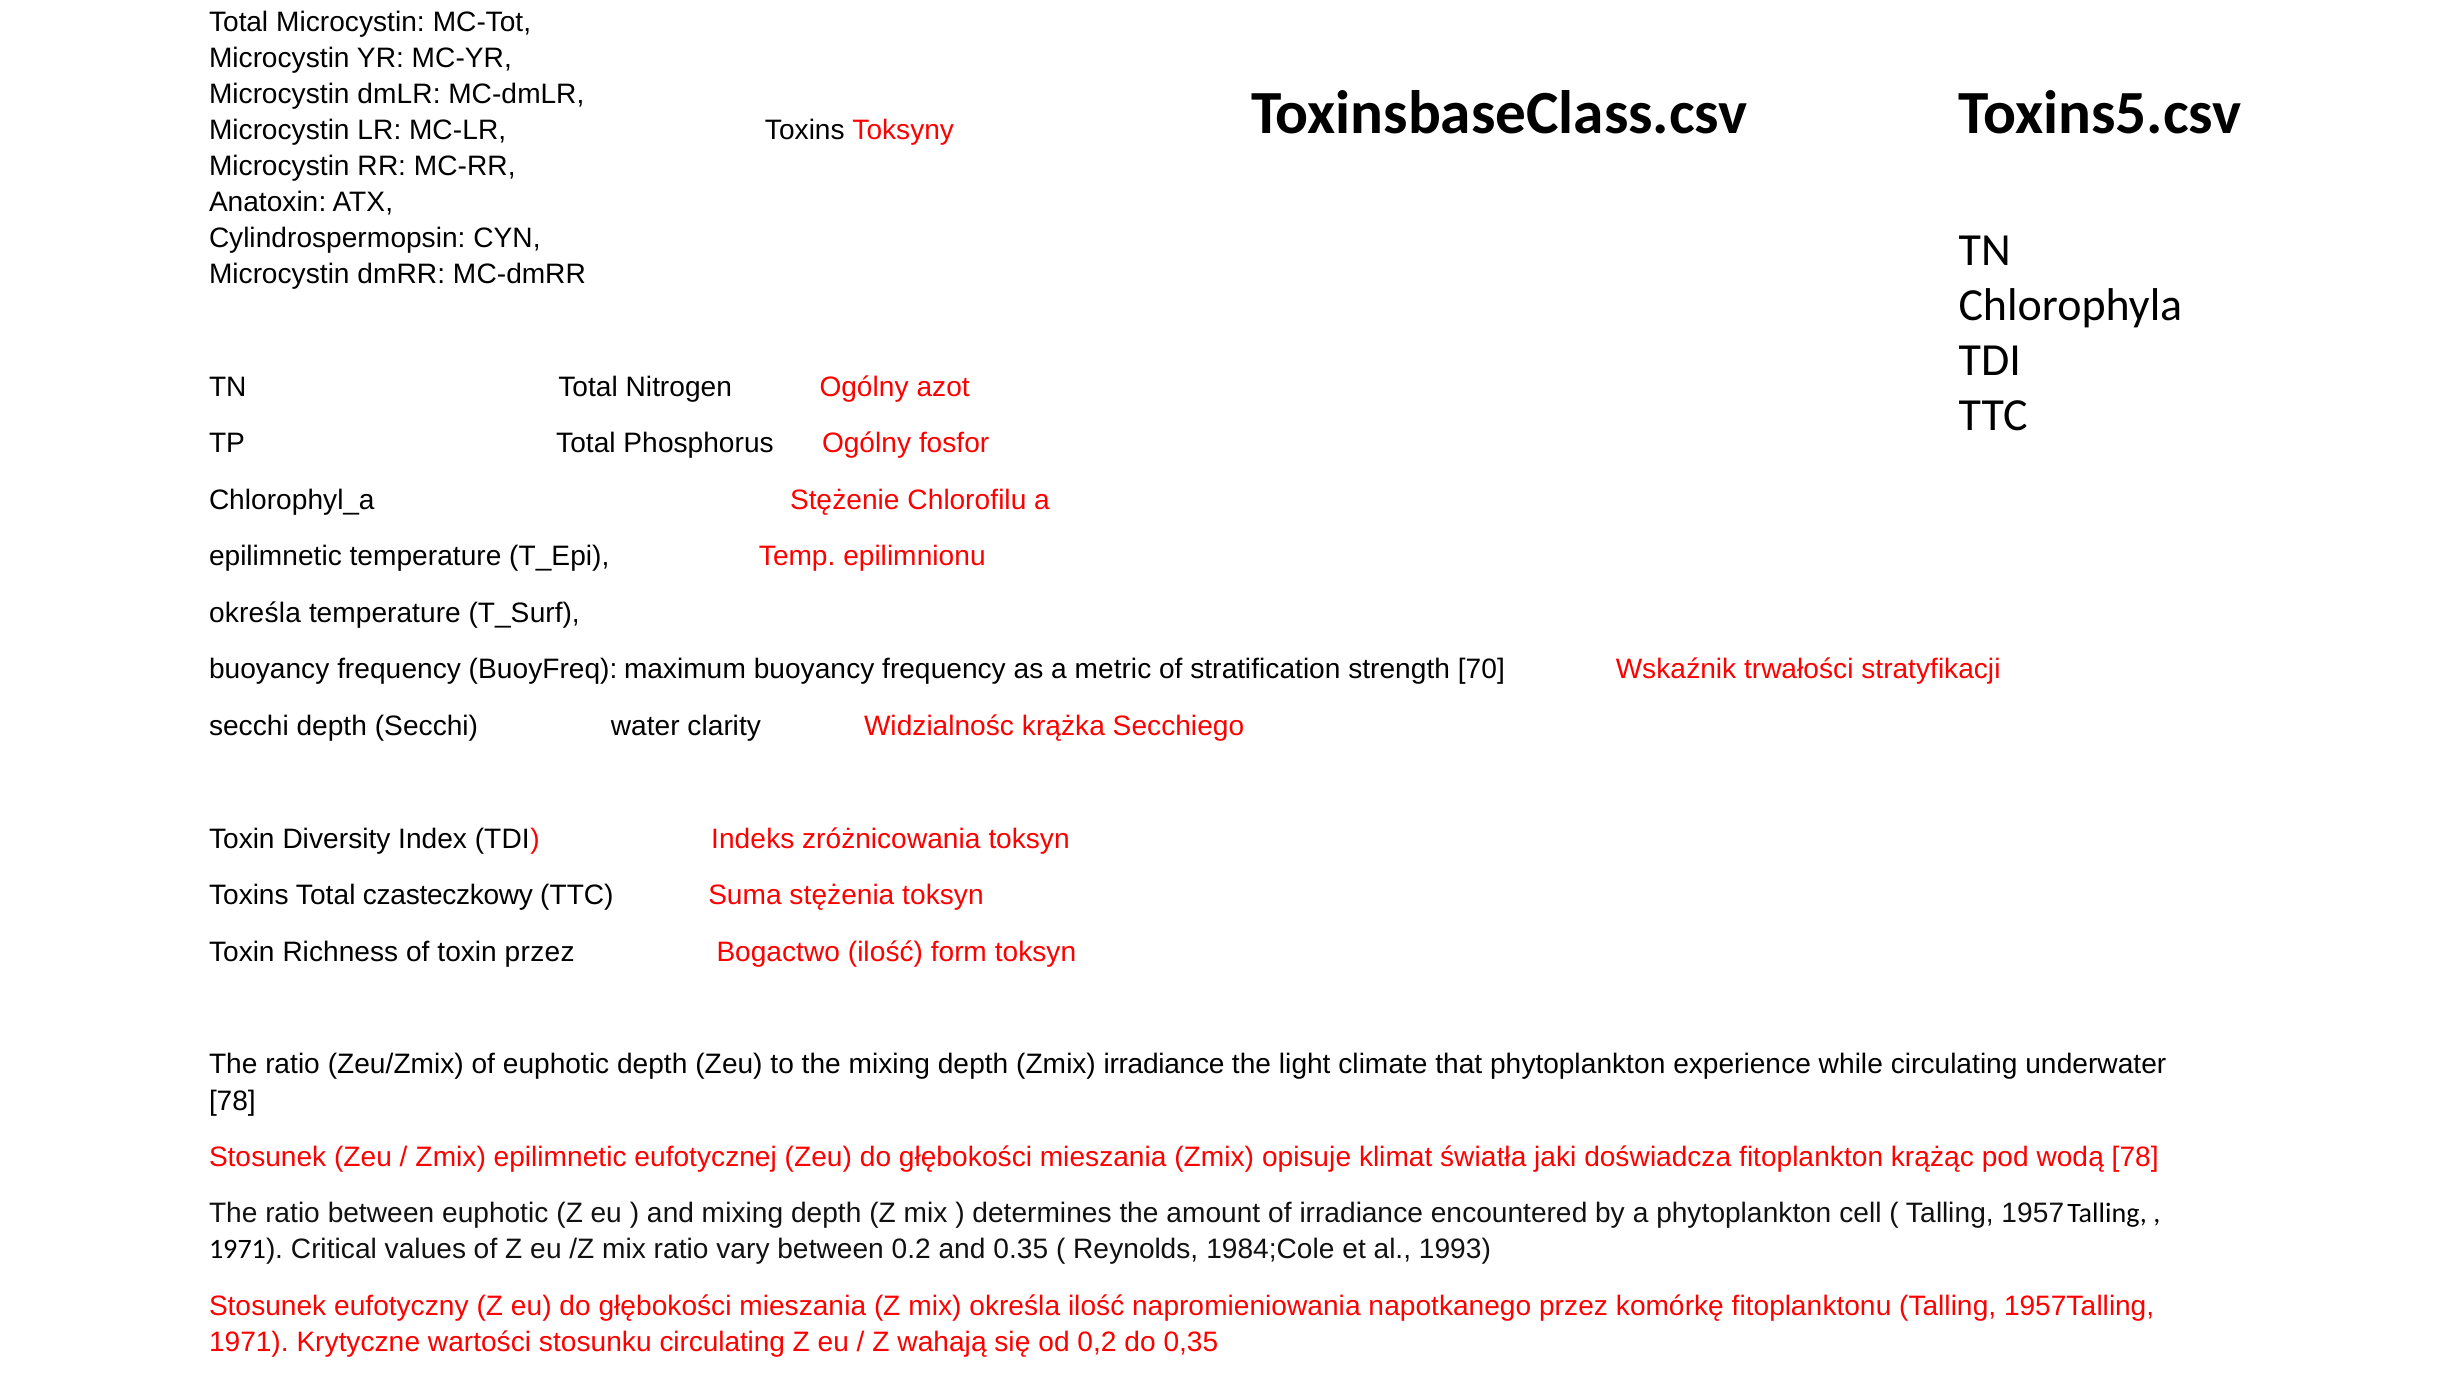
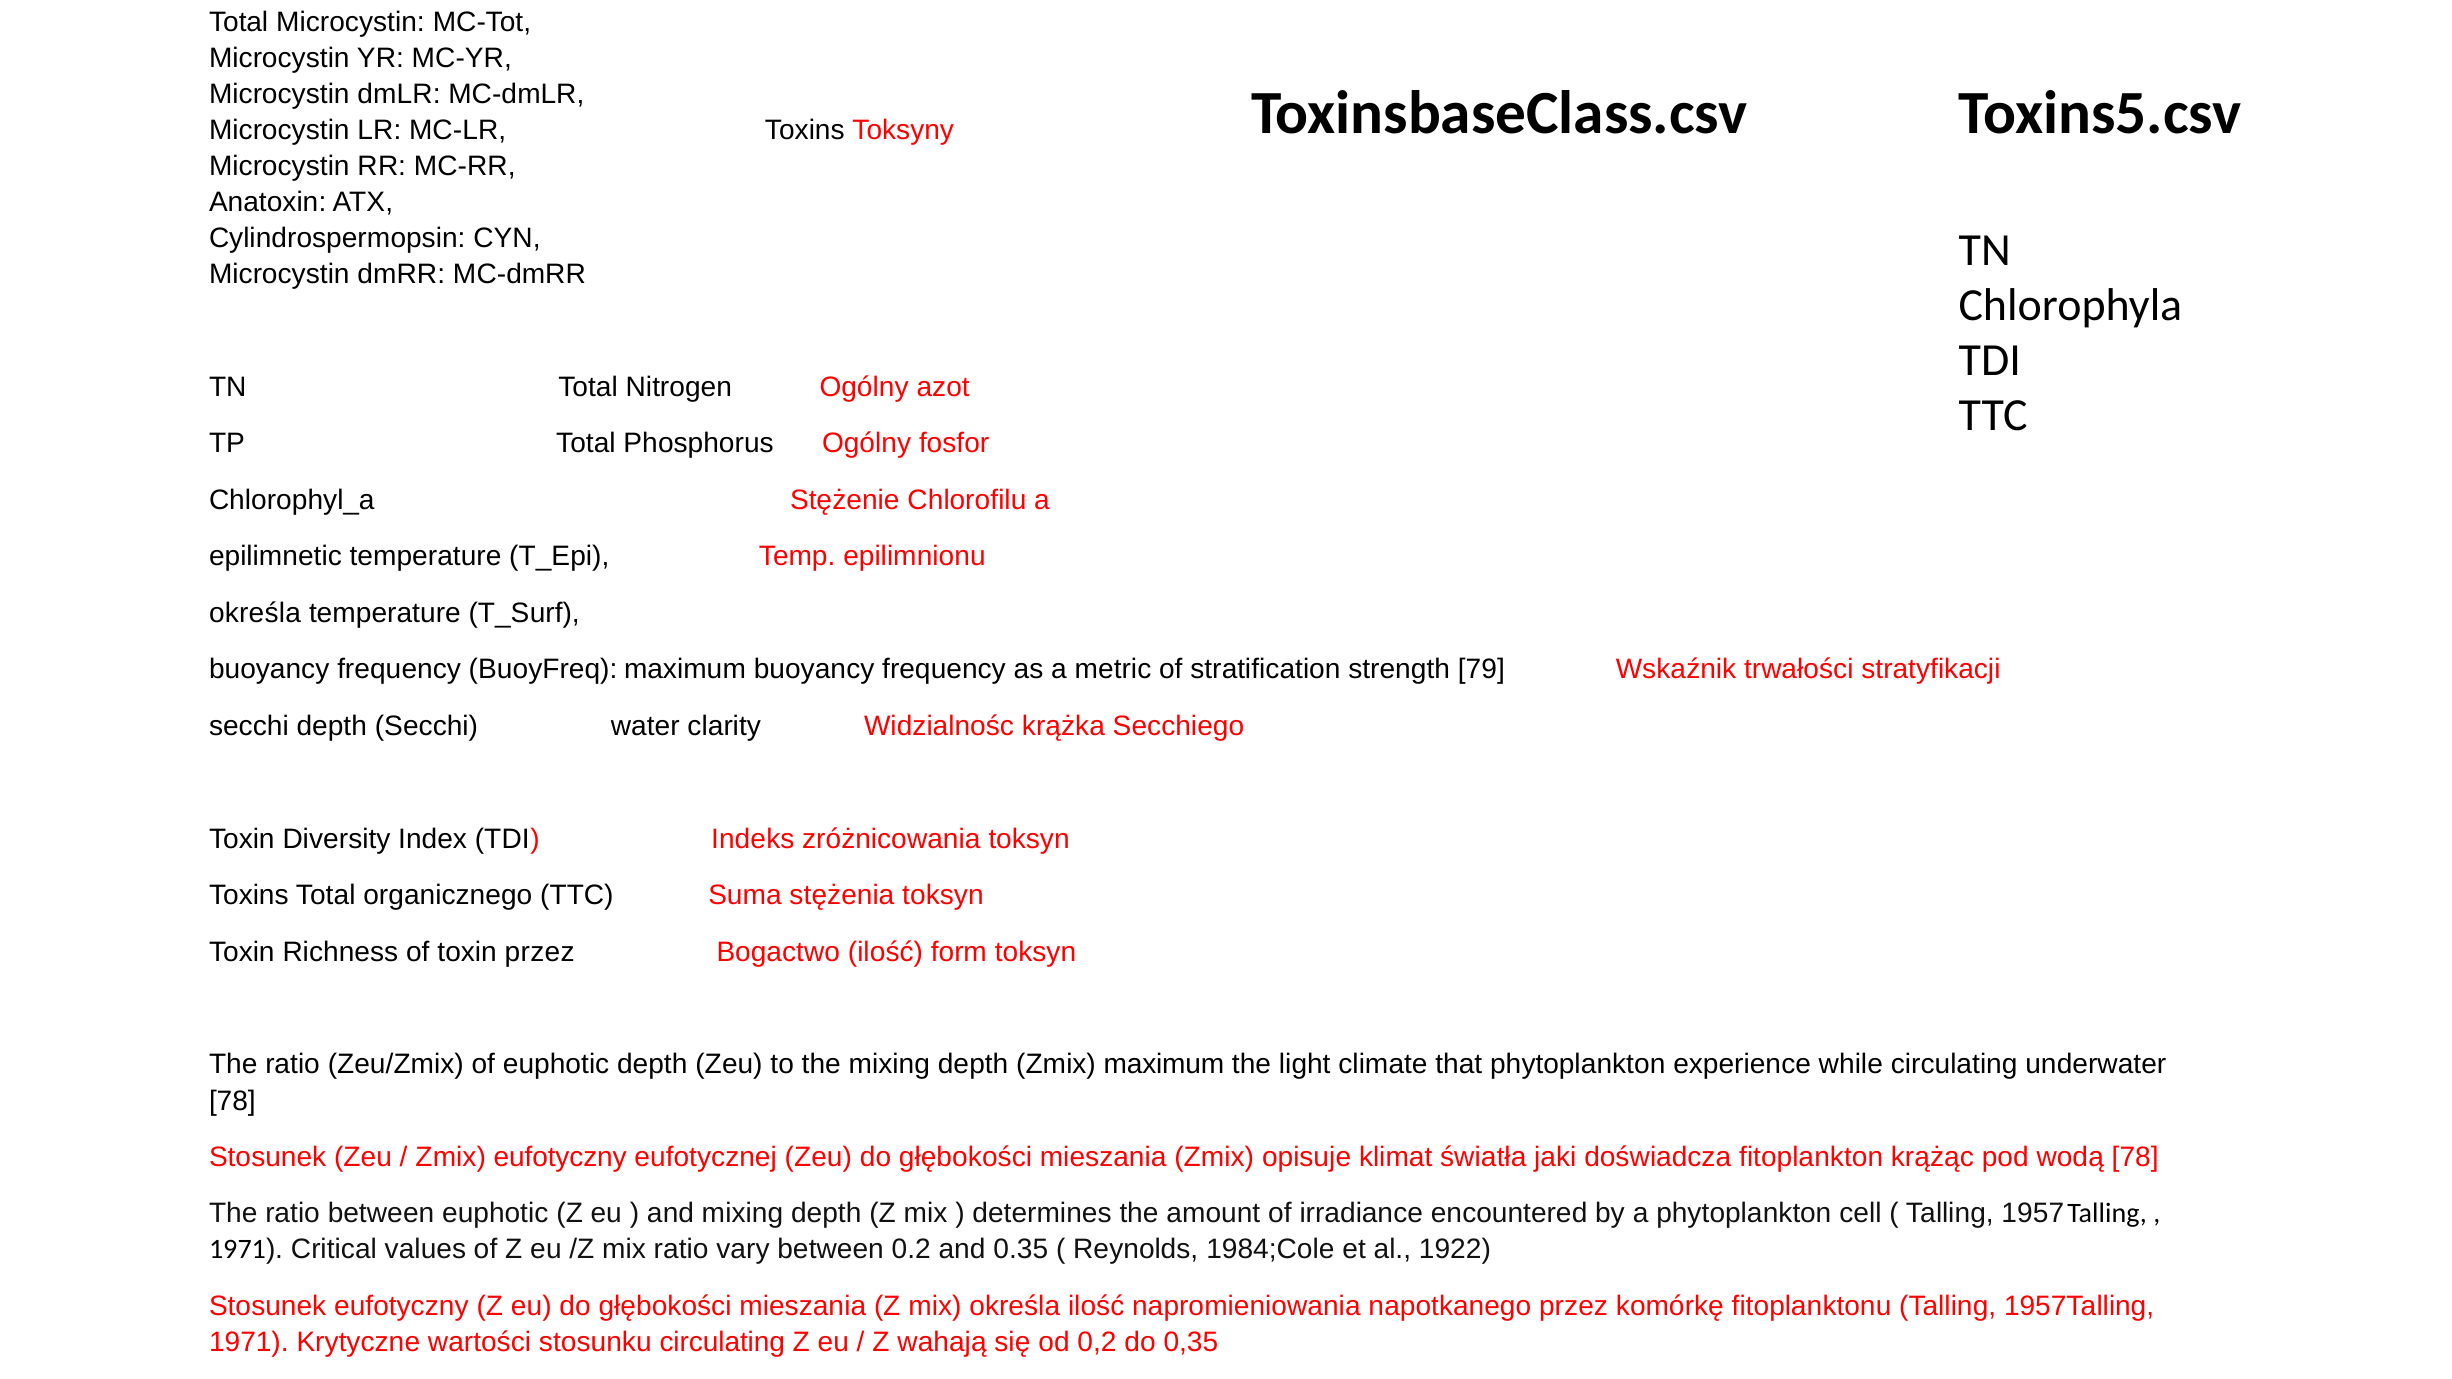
70: 70 -> 79 (1481, 670)
czasteczkowy: czasteczkowy -> organicznego (448, 895)
Zmix irradiance: irradiance -> maximum (1164, 1065)
Zmix epilimnetic: epilimnetic -> eufotyczny (560, 1157)
1993: 1993 -> 1922 (1455, 1250)
